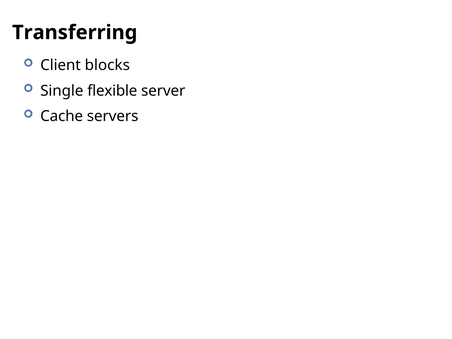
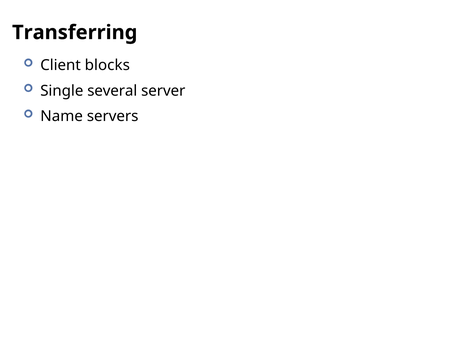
flexible: flexible -> several (112, 91)
Cache: Cache -> Name (62, 116)
